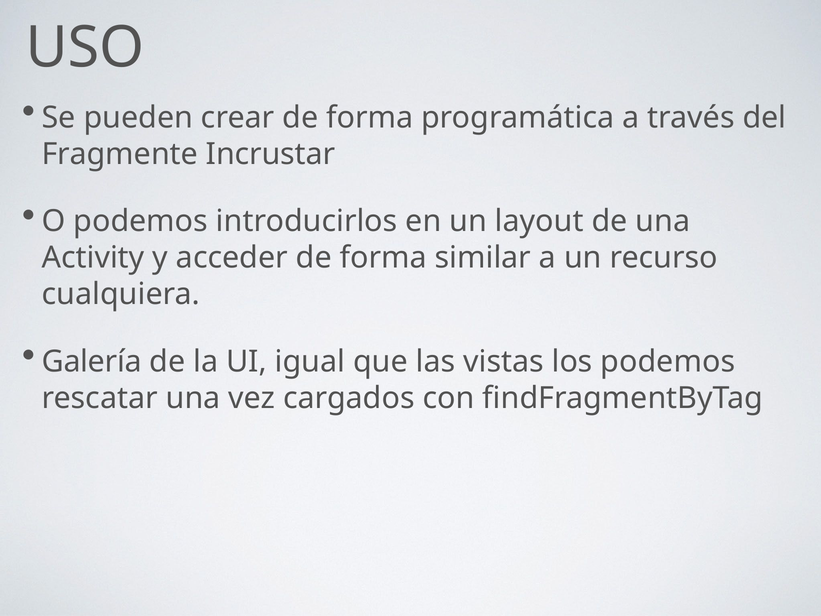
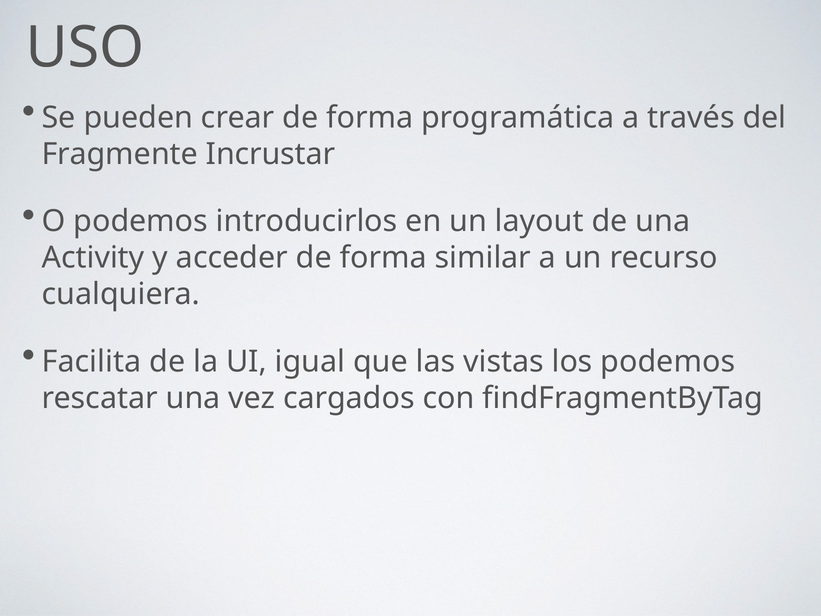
Galería: Galería -> Facilita (92, 361)
